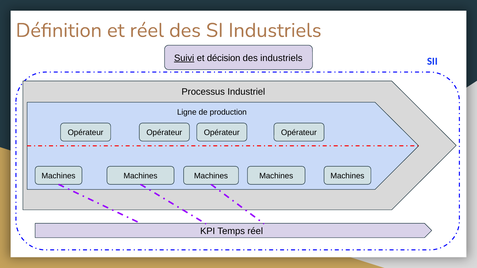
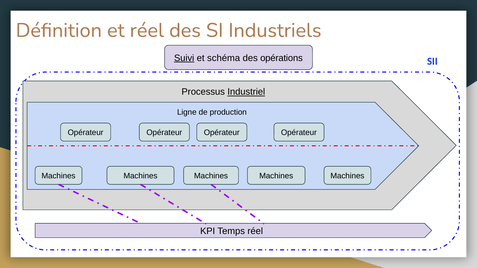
décision: décision -> schéma (224, 58)
des industriels: industriels -> opérations (281, 58)
Industriel underline: none -> present (246, 92)
